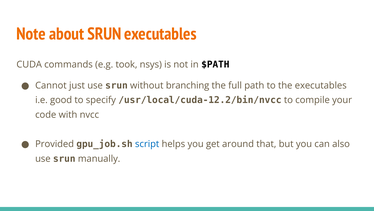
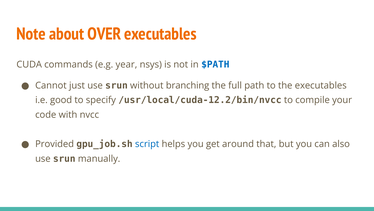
about SRUN: SRUN -> OVER (104, 34)
took: took -> year (126, 64)
$PATH colour: black -> blue (215, 64)
